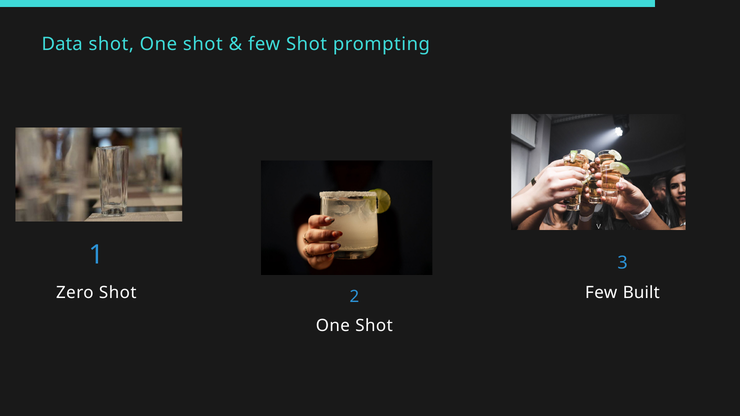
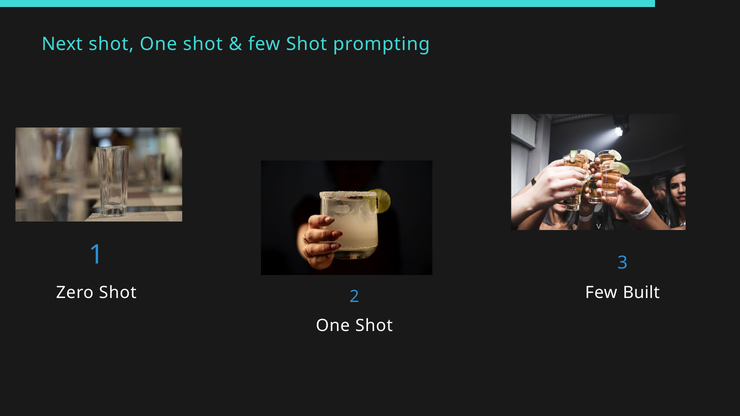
Data: Data -> Next (62, 44)
